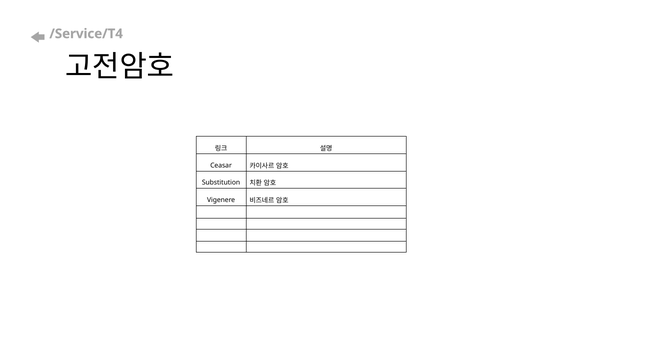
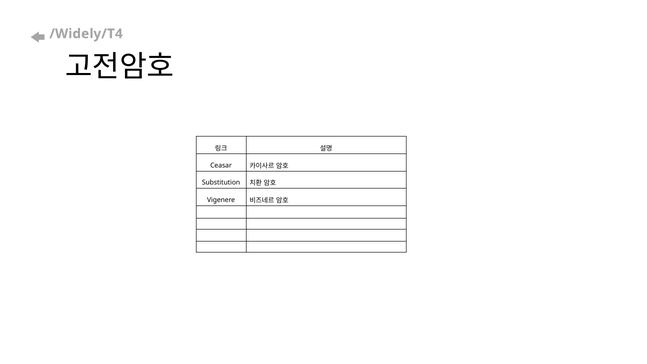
/Service/T4: /Service/T4 -> /Widely/T4 (86, 34)
